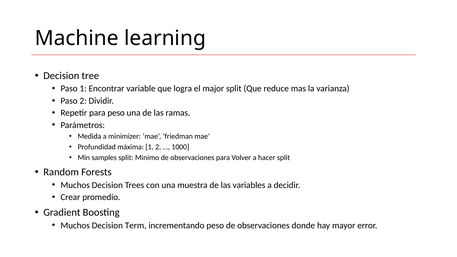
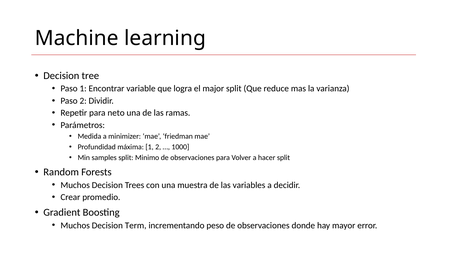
para peso: peso -> neto (116, 113)
